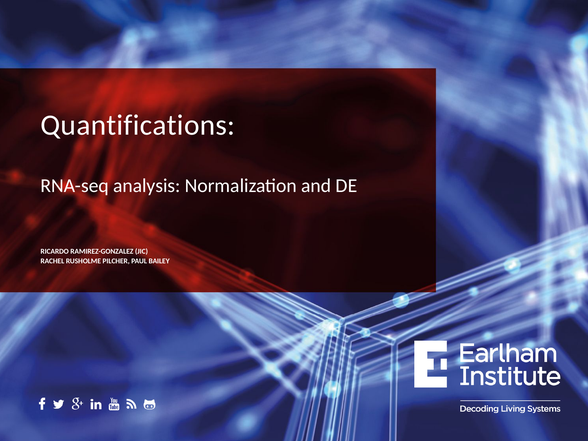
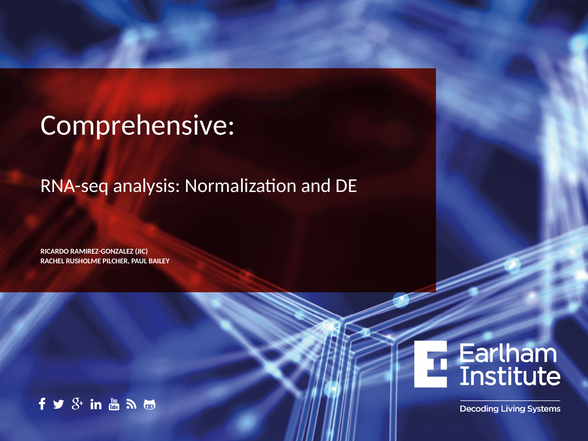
Quantifications: Quantifications -> Comprehensive (138, 125)
